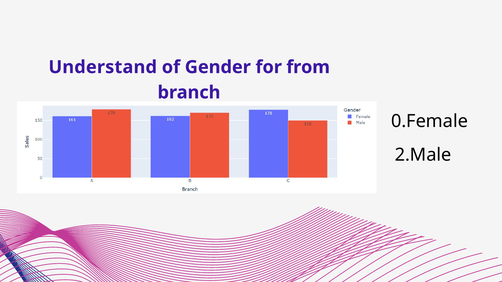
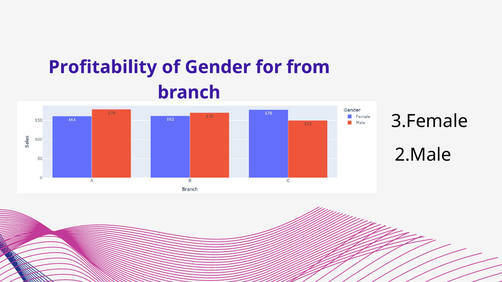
Understand: Understand -> Profitability (103, 67)
0.Female: 0.Female -> 3.Female (430, 121)
